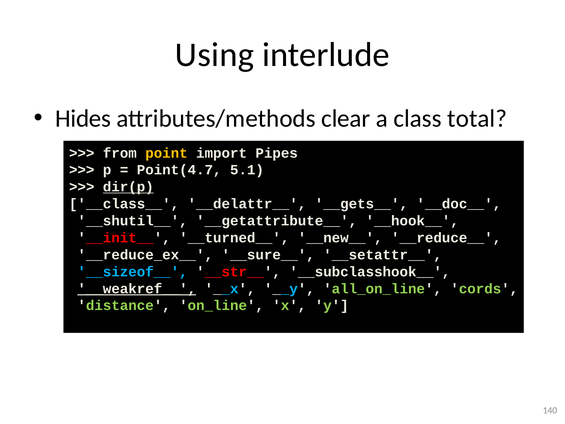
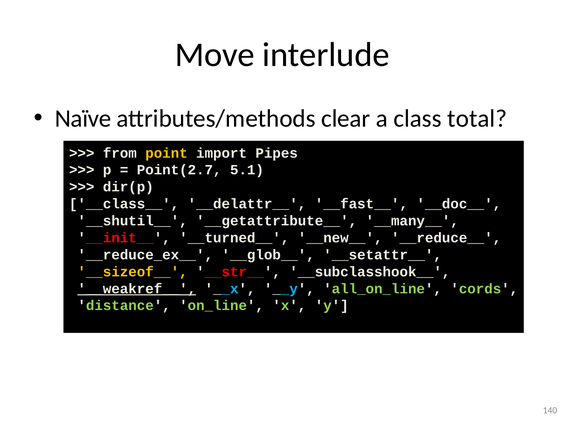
Using: Using -> Move (215, 55)
Hides: Hides -> Naïve (83, 119)
Point(4.7: Point(4.7 -> Point(2.7 (179, 170)
dir(p underline: present -> none (128, 187)
__gets__: __gets__ -> __fast__ (361, 204)
__hook__: __hook__ -> __many__ (412, 221)
__sure__: __sure__ -> __glob__ (268, 255)
__sizeof__ colour: light blue -> yellow (133, 272)
